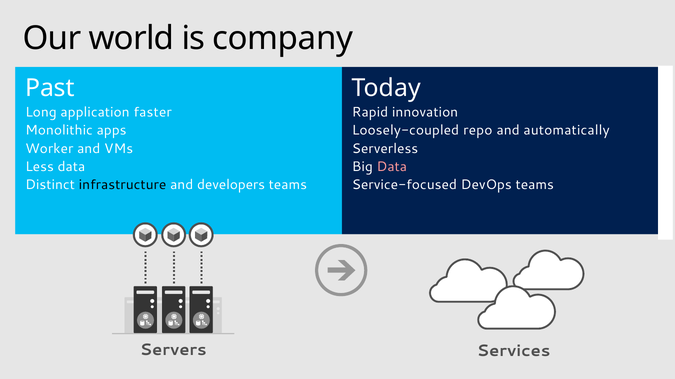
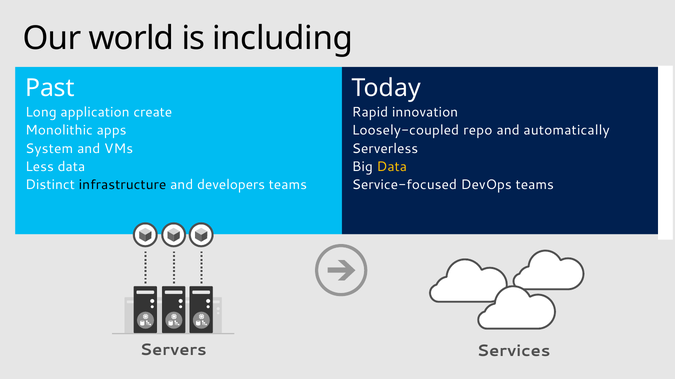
company: company -> including (283, 39)
faster: faster -> create (153, 112)
Worker: Worker -> System (49, 149)
Data colour: pink -> yellow (392, 167)
